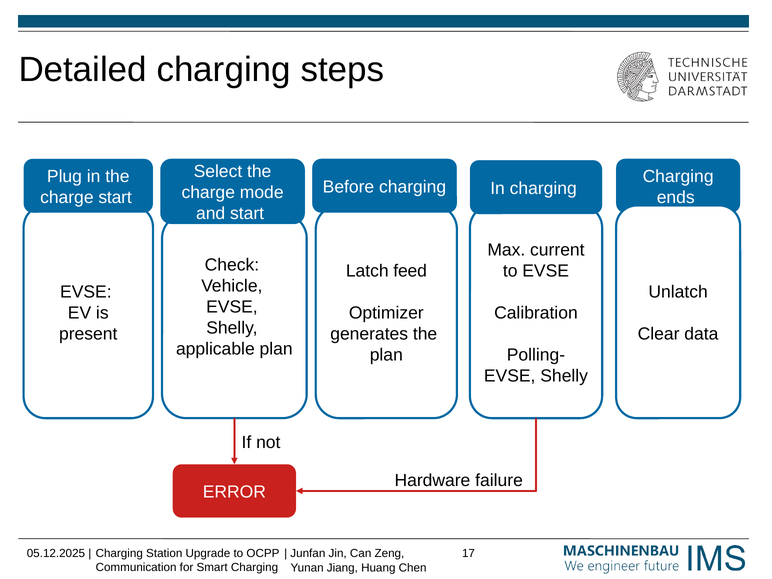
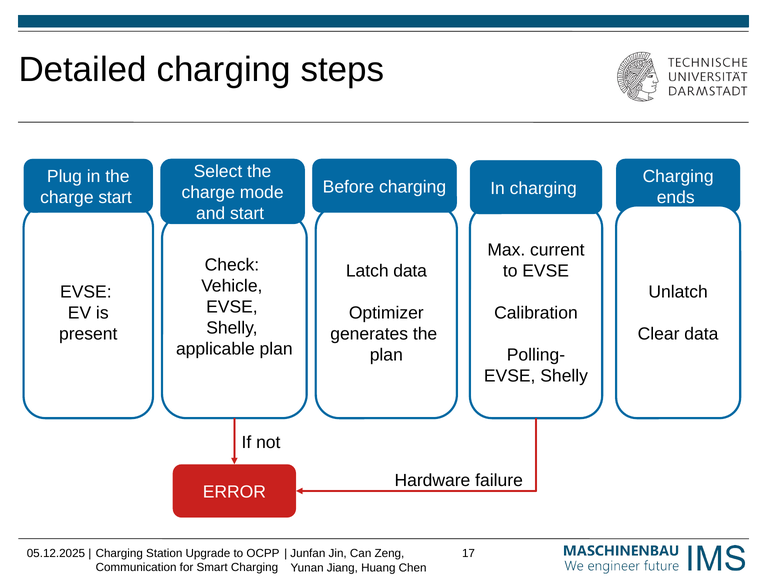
Latch feed: feed -> data (410, 271)
